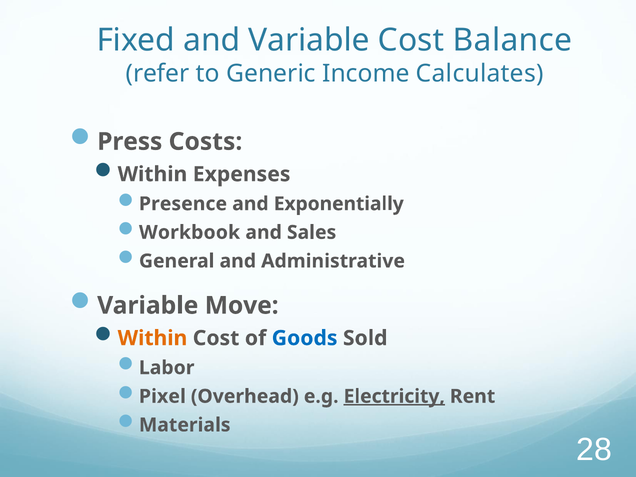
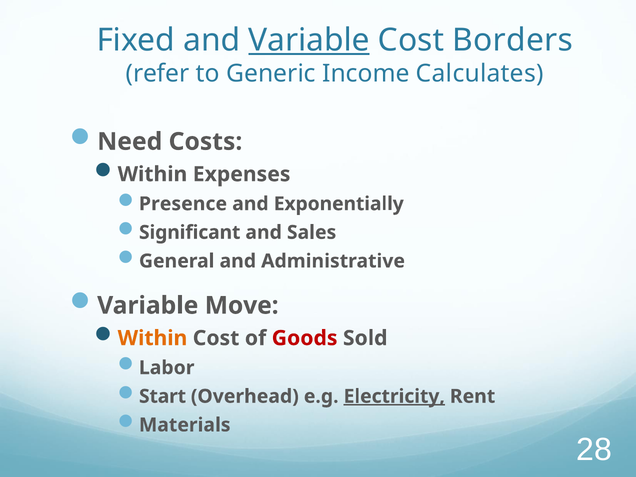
Variable underline: none -> present (309, 40)
Balance: Balance -> Borders (513, 40)
Press: Press -> Need (130, 142)
Workbook: Workbook -> Significant (190, 232)
Goods colour: blue -> red (305, 338)
Pixel: Pixel -> Start (162, 396)
